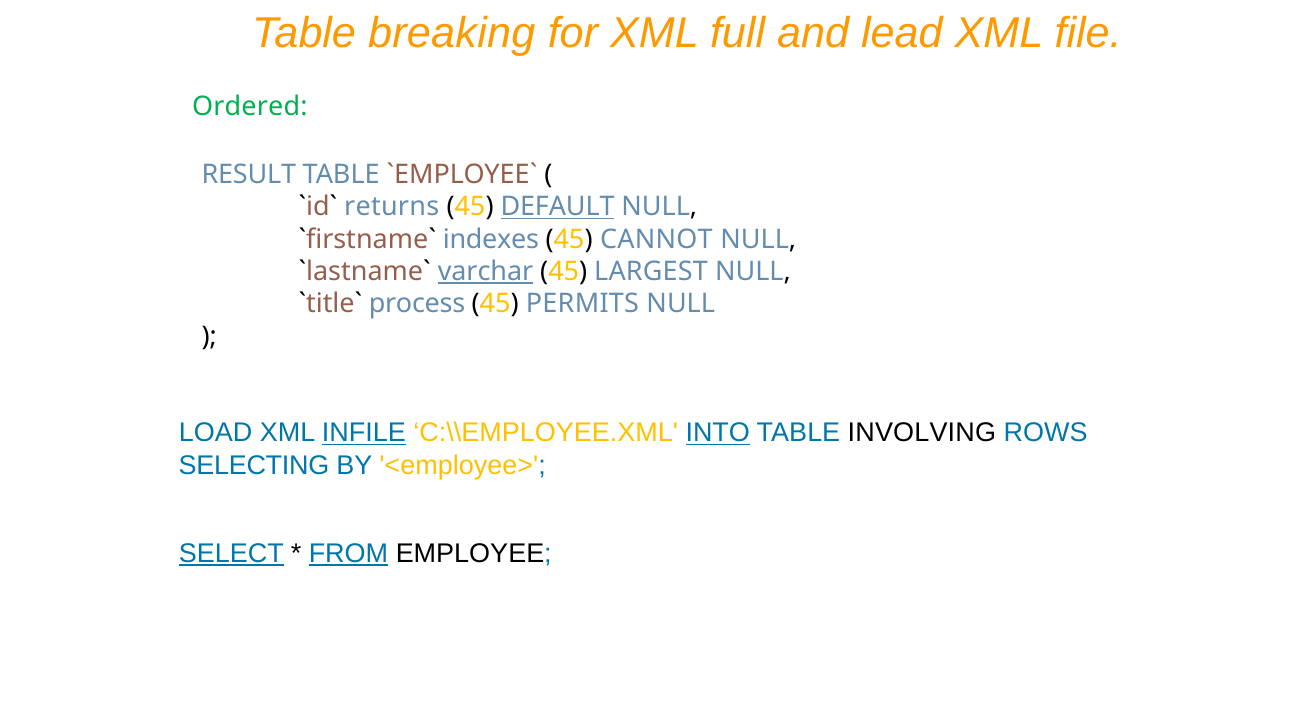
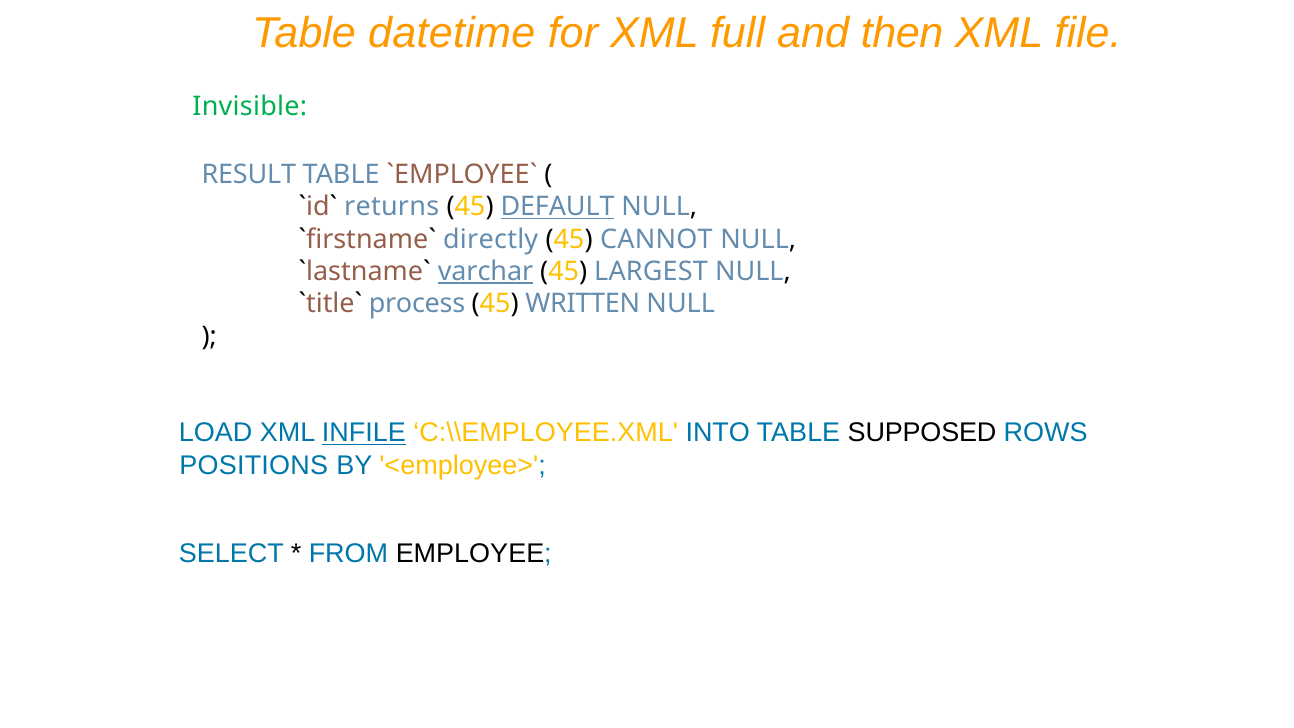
breaking: breaking -> datetime (452, 34)
lead: lead -> then (902, 34)
Ordered: Ordered -> Invisible (250, 106)
indexes: indexes -> directly (491, 239)
PERMITS: PERMITS -> WRITTEN (583, 304)
INTO underline: present -> none (718, 433)
INVOLVING: INVOLVING -> SUPPOSED (922, 433)
SELECTING: SELECTING -> POSITIONS (254, 465)
SELECT underline: present -> none (231, 554)
FROM underline: present -> none (348, 554)
